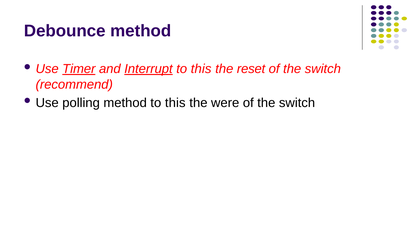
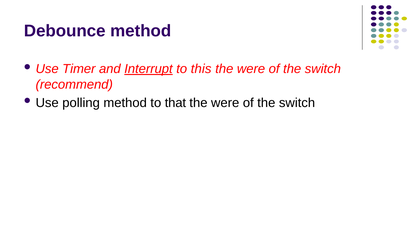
Timer underline: present -> none (79, 69)
reset: reset -> were (251, 69)
method to this: this -> that (175, 103)
